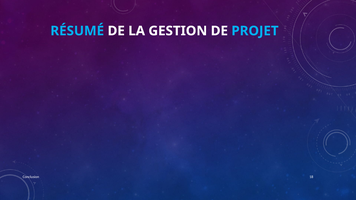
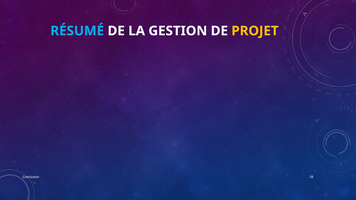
PROJET colour: light blue -> yellow (255, 31)
